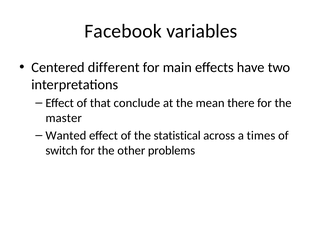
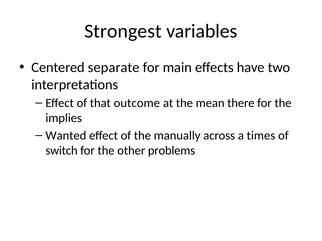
Facebook: Facebook -> Strongest (123, 31)
different: different -> separate (114, 68)
conclude: conclude -> outcome (137, 103)
master: master -> implies (64, 118)
statistical: statistical -> manually (177, 136)
